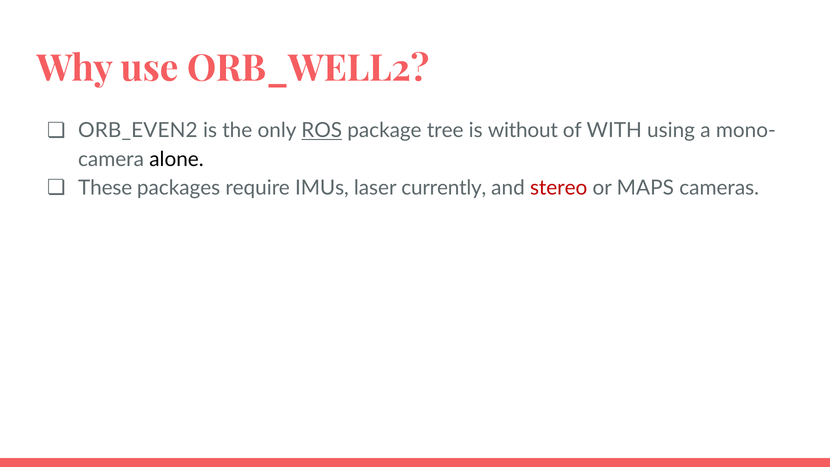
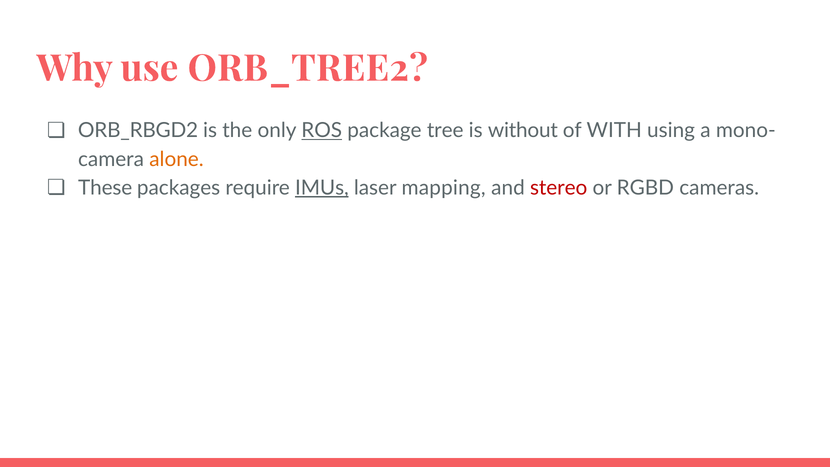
ORB_WELL2: ORB_WELL2 -> ORB_TREE2 (308, 69)
ORB_EVEN2: ORB_EVEN2 -> ORB_RBGD2 (138, 131)
alone colour: black -> orange (176, 159)
IMUs underline: none -> present (322, 188)
currently: currently -> mapping (444, 188)
MAPS: MAPS -> RGBD (645, 188)
